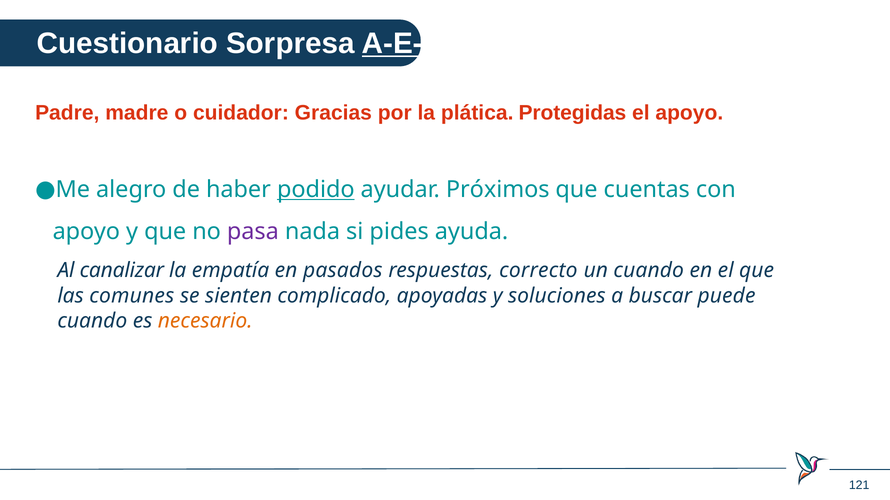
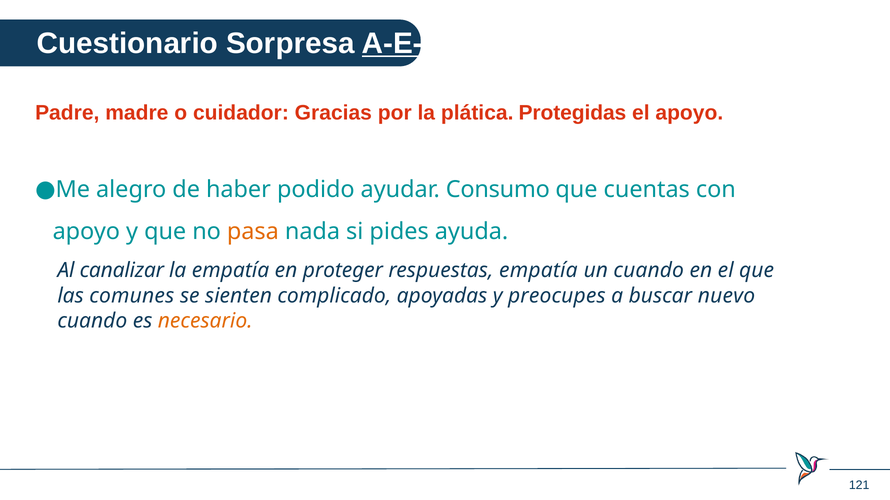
podido underline: present -> none (316, 190)
Próximos: Próximos -> Consumo (498, 190)
pasa colour: purple -> orange (253, 232)
pasados: pasados -> proteger (343, 271)
respuestas correcto: correcto -> empatía (538, 271)
soluciones: soluciones -> preocupes (557, 296)
puede: puede -> nuevo (726, 296)
